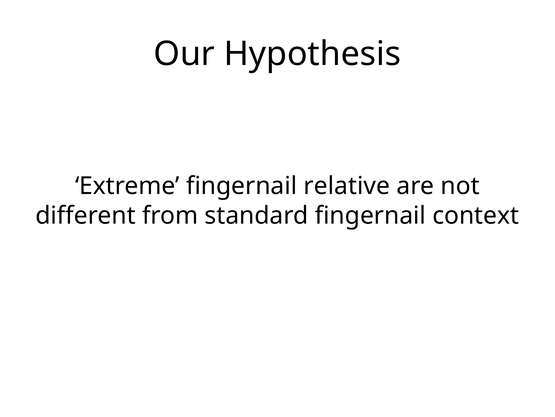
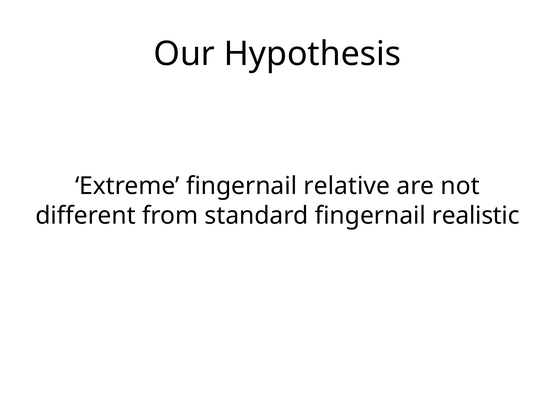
context: context -> realistic (476, 215)
